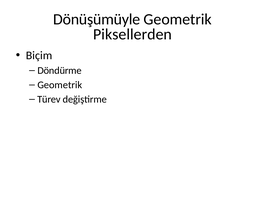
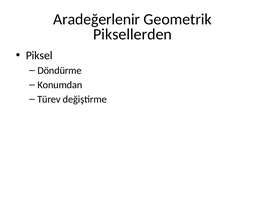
Dönüşümüyle: Dönüşümüyle -> Aradeğerlenir (97, 19)
Biçim: Biçim -> Piksel (39, 56)
Geometrik: Geometrik -> Konumdan (60, 85)
